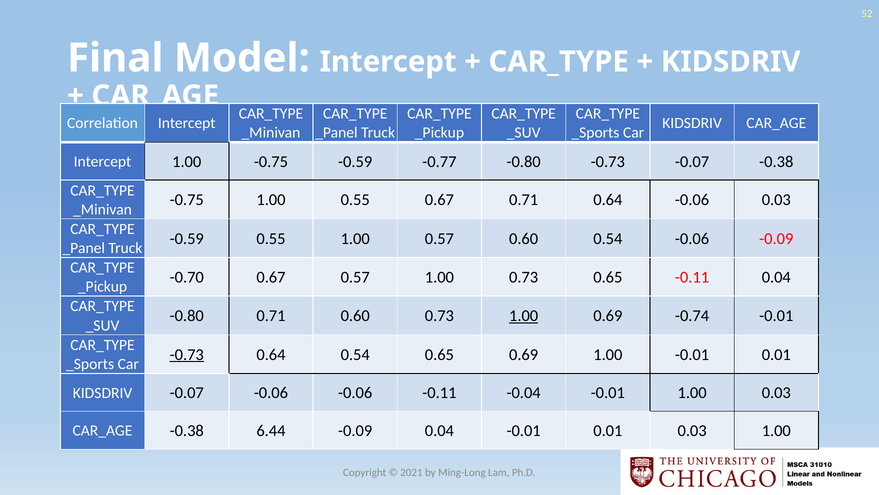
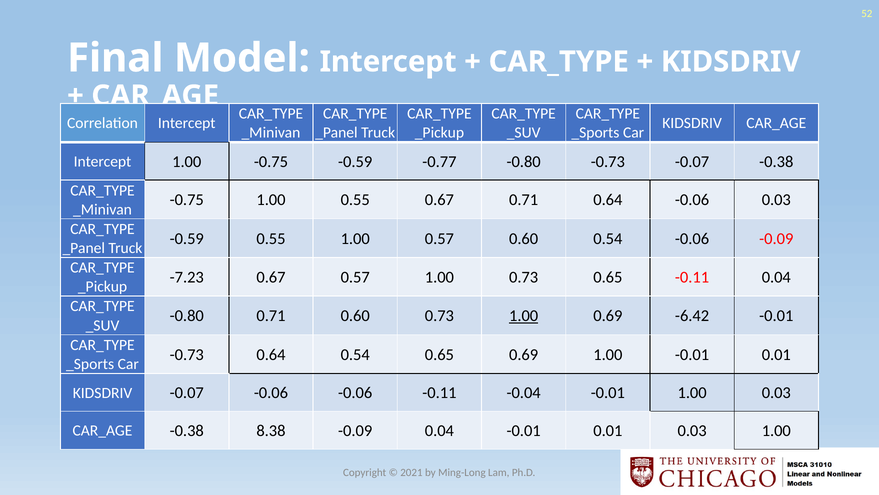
-0.70: -0.70 -> -7.23 (187, 277)
-0.74: -0.74 -> -6.42 (692, 316)
-0.73 underline: present -> none (187, 354)
6.44: 6.44 -> 8.38 (271, 430)
